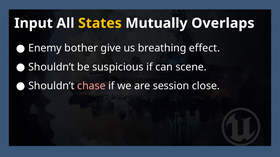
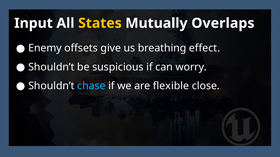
bother: bother -> offsets (81, 48)
scene: scene -> worry (191, 67)
chase colour: pink -> light blue (91, 86)
session: session -> flexible (171, 86)
